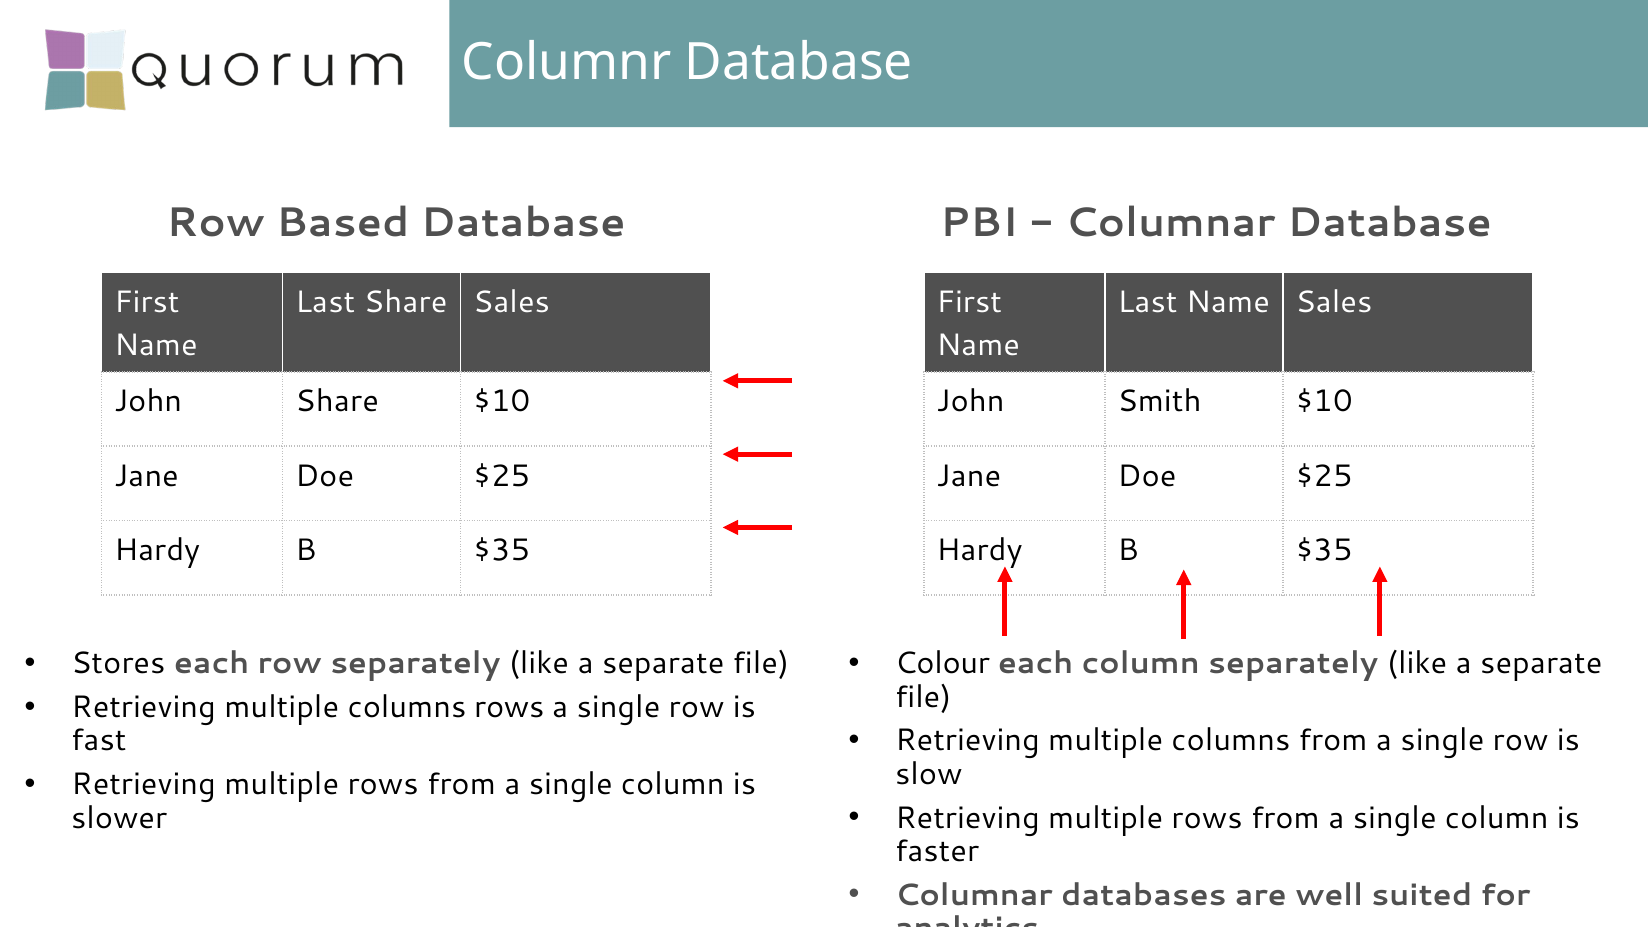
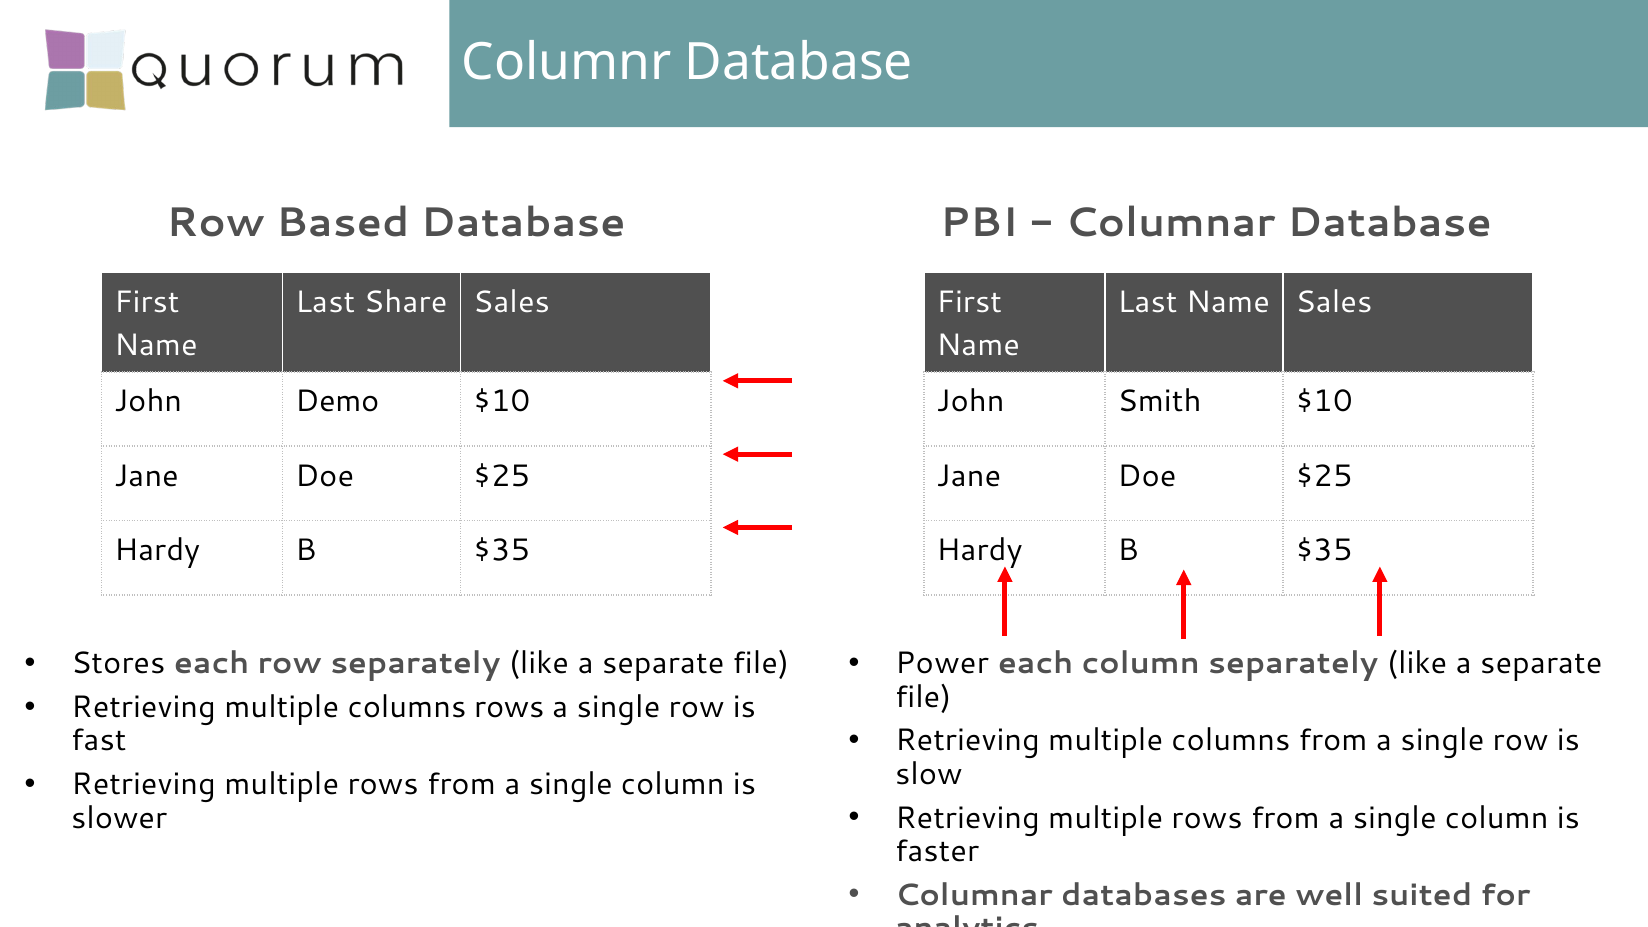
John Share: Share -> Demo (337, 402)
Colour: Colour -> Power (942, 664)
